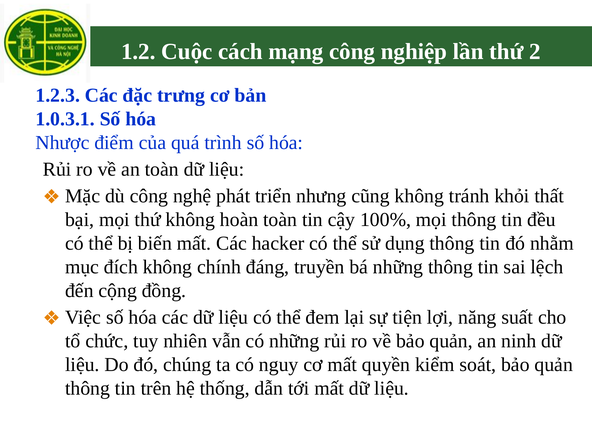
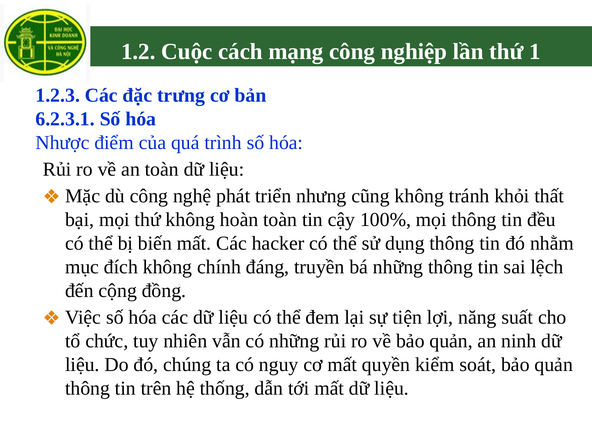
2: 2 -> 1 (535, 52)
1.0.3.1: 1.0.3.1 -> 6.2.3.1 (65, 119)
